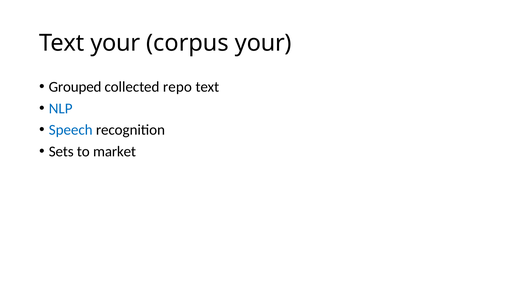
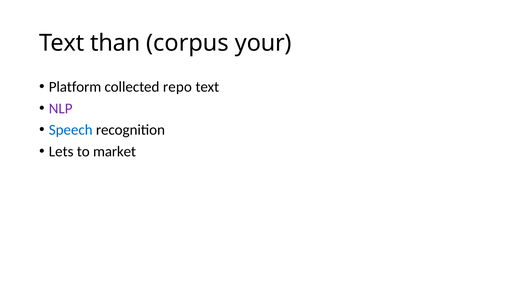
Text your: your -> than (115, 43)
Grouped: Grouped -> Platform (75, 87)
NLP colour: blue -> purple (61, 108)
Sets: Sets -> Lets (61, 152)
